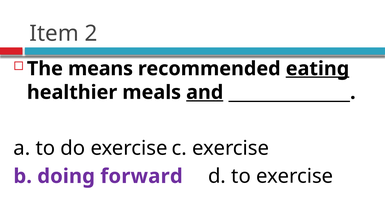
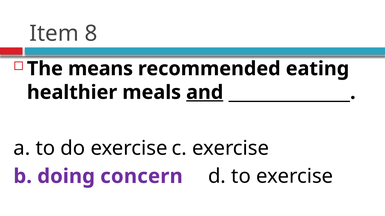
2: 2 -> 8 (91, 34)
eating underline: present -> none (317, 69)
forward: forward -> concern (142, 177)
